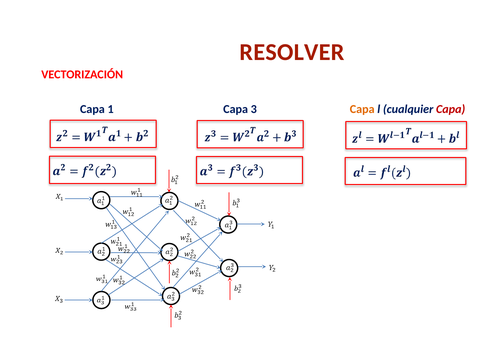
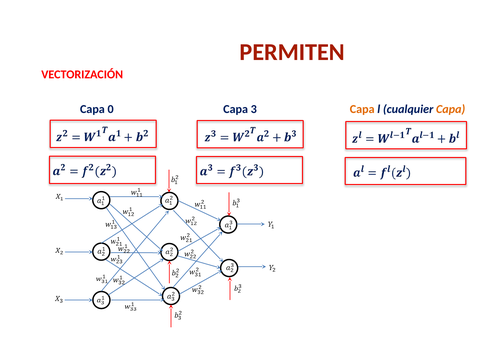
RESOLVER: RESOLVER -> PERMITEN (292, 52)
1: 1 -> 0 (111, 109)
Capa colour: red -> orange (451, 109)
